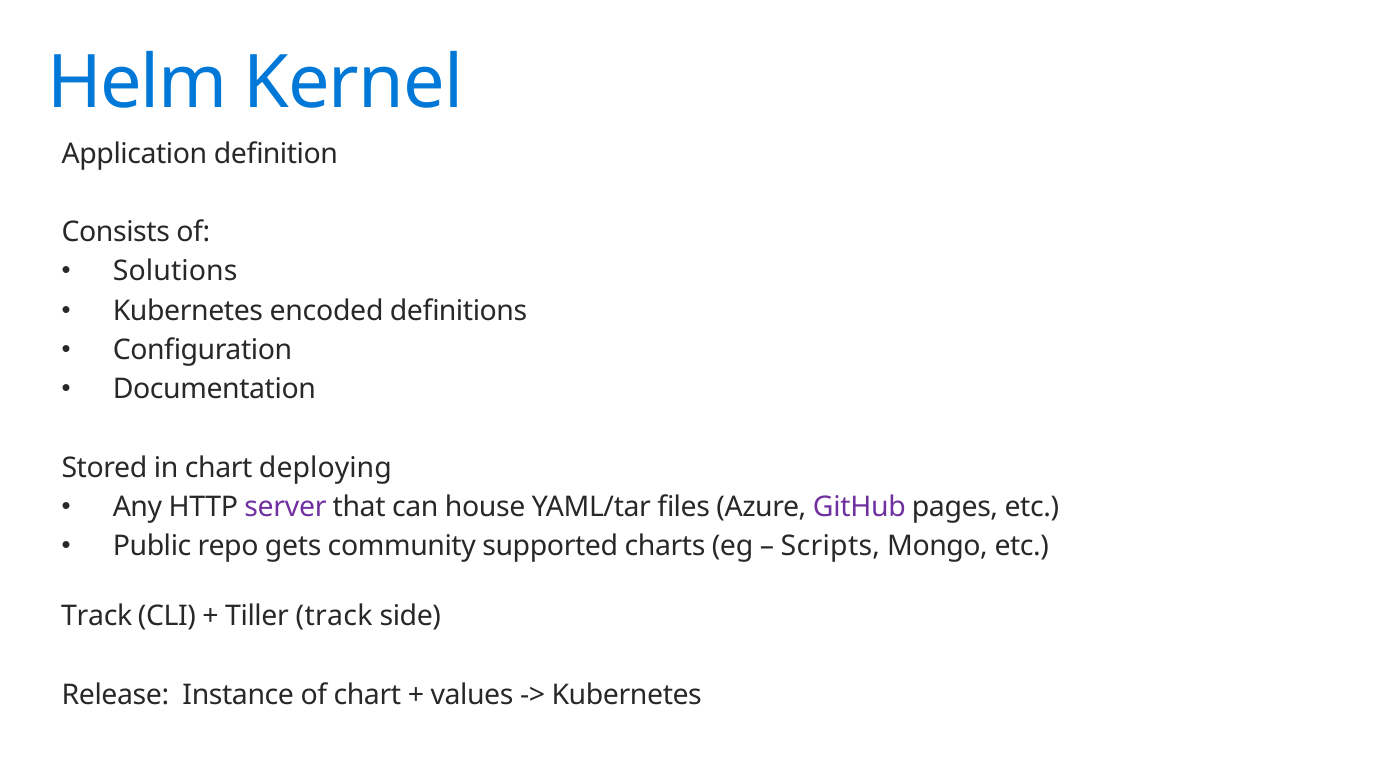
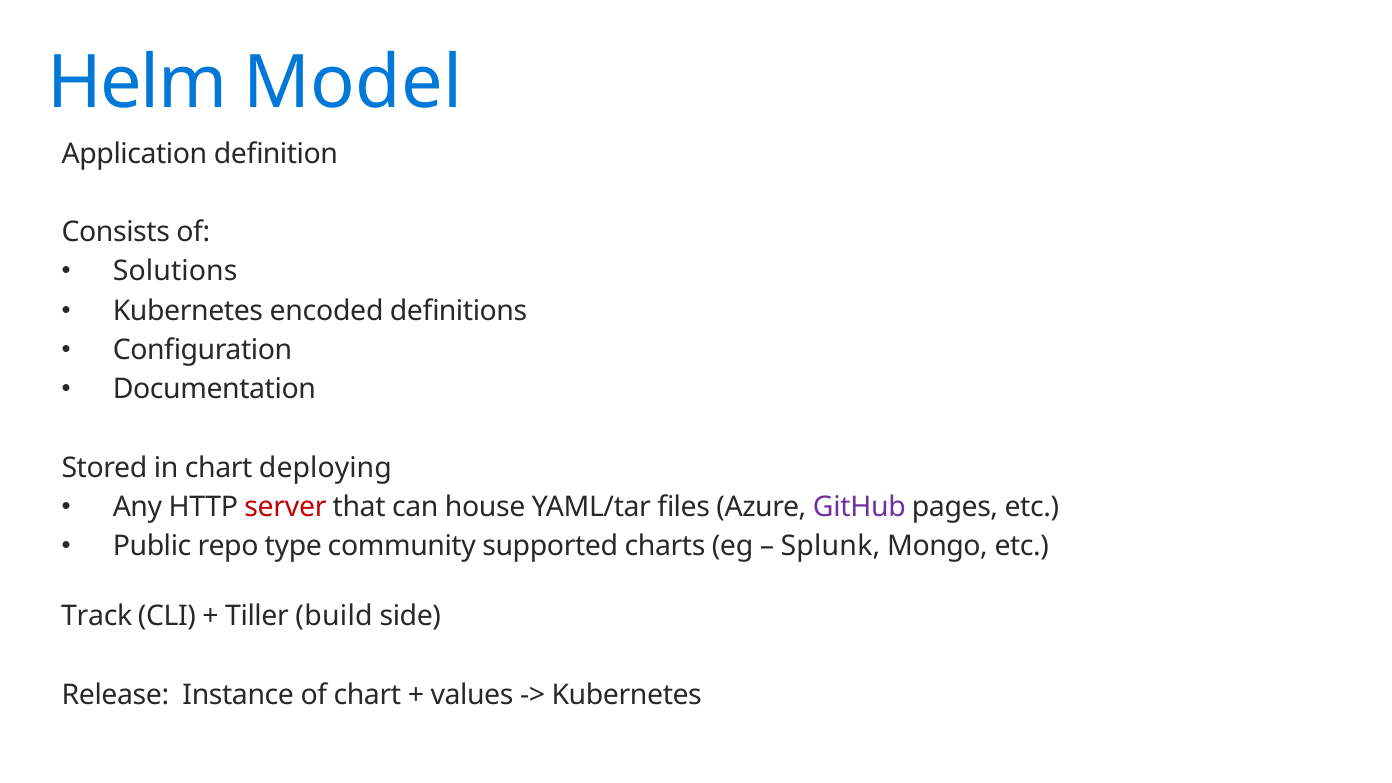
Kernel: Kernel -> Model (353, 83)
server colour: purple -> red (285, 507)
gets: gets -> type (293, 546)
Scripts: Scripts -> Splunk (830, 546)
Tiller track: track -> build (334, 616)
